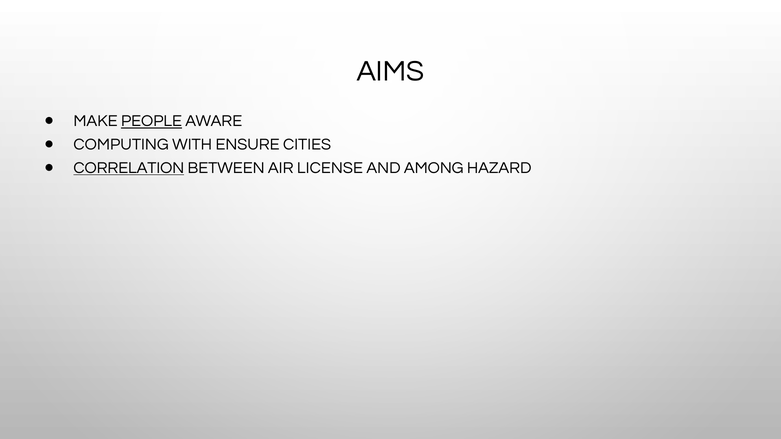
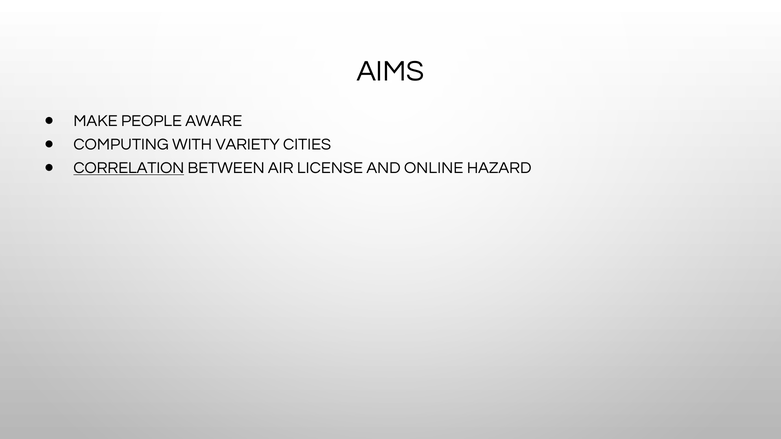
PEOPLE underline: present -> none (152, 121)
ENSURE: ENSURE -> VARIETY (248, 144)
AMONG: AMONG -> ONLINE (434, 168)
